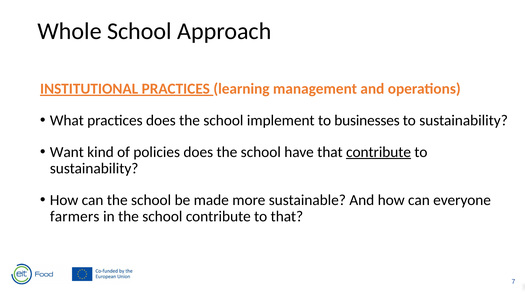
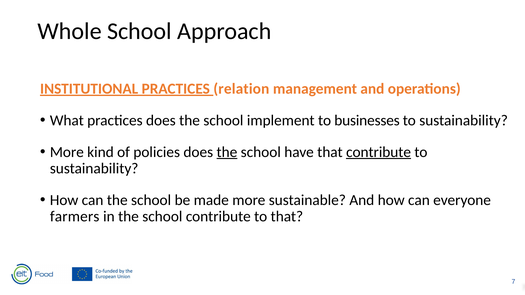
learning: learning -> relation (241, 89)
Want: Want -> More (67, 152)
the underline: none -> present (227, 152)
